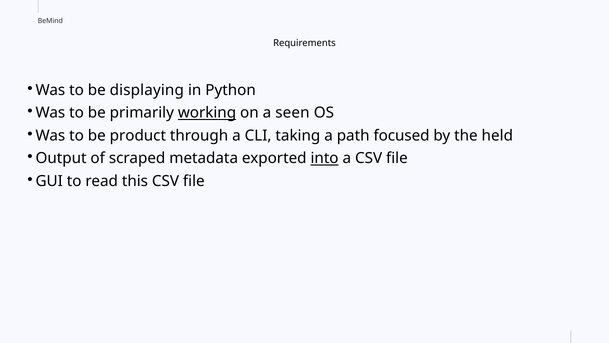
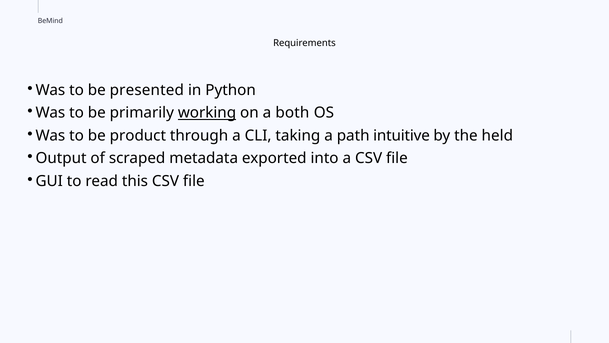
displaying: displaying -> presented (147, 90)
seen: seen -> both (292, 113)
focused: focused -> intuitive (402, 135)
into underline: present -> none (325, 158)
